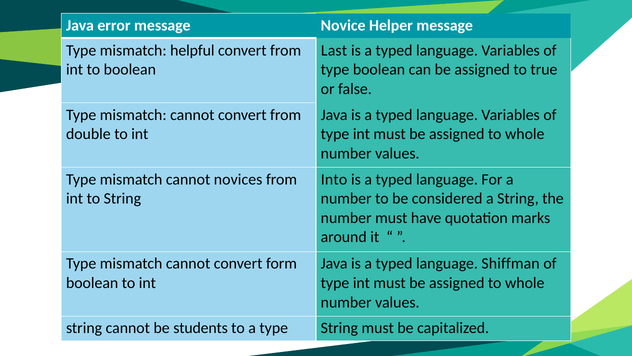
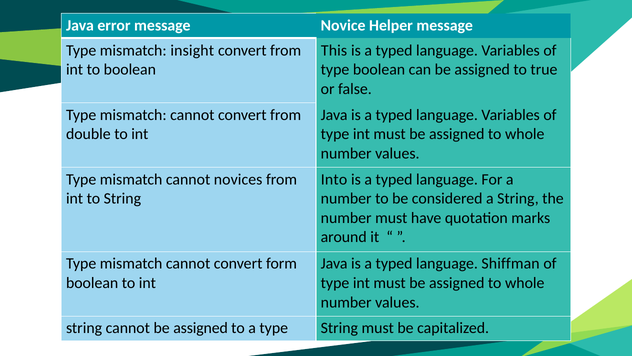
helpful: helpful -> insight (192, 50)
Last: Last -> This (334, 50)
cannot be students: students -> assigned (201, 328)
